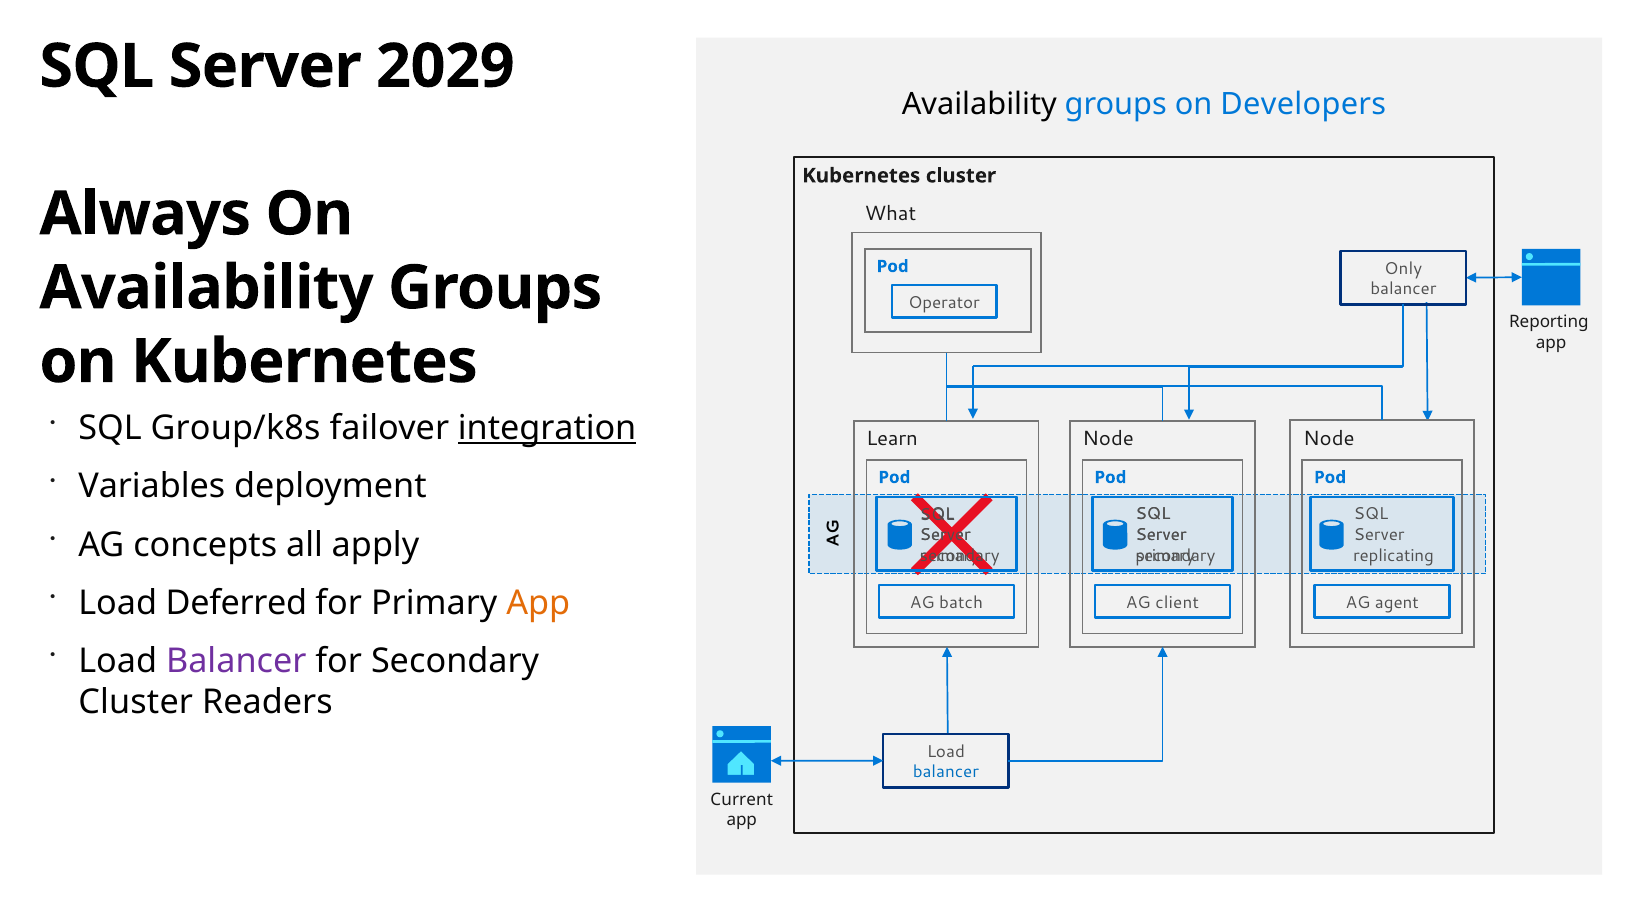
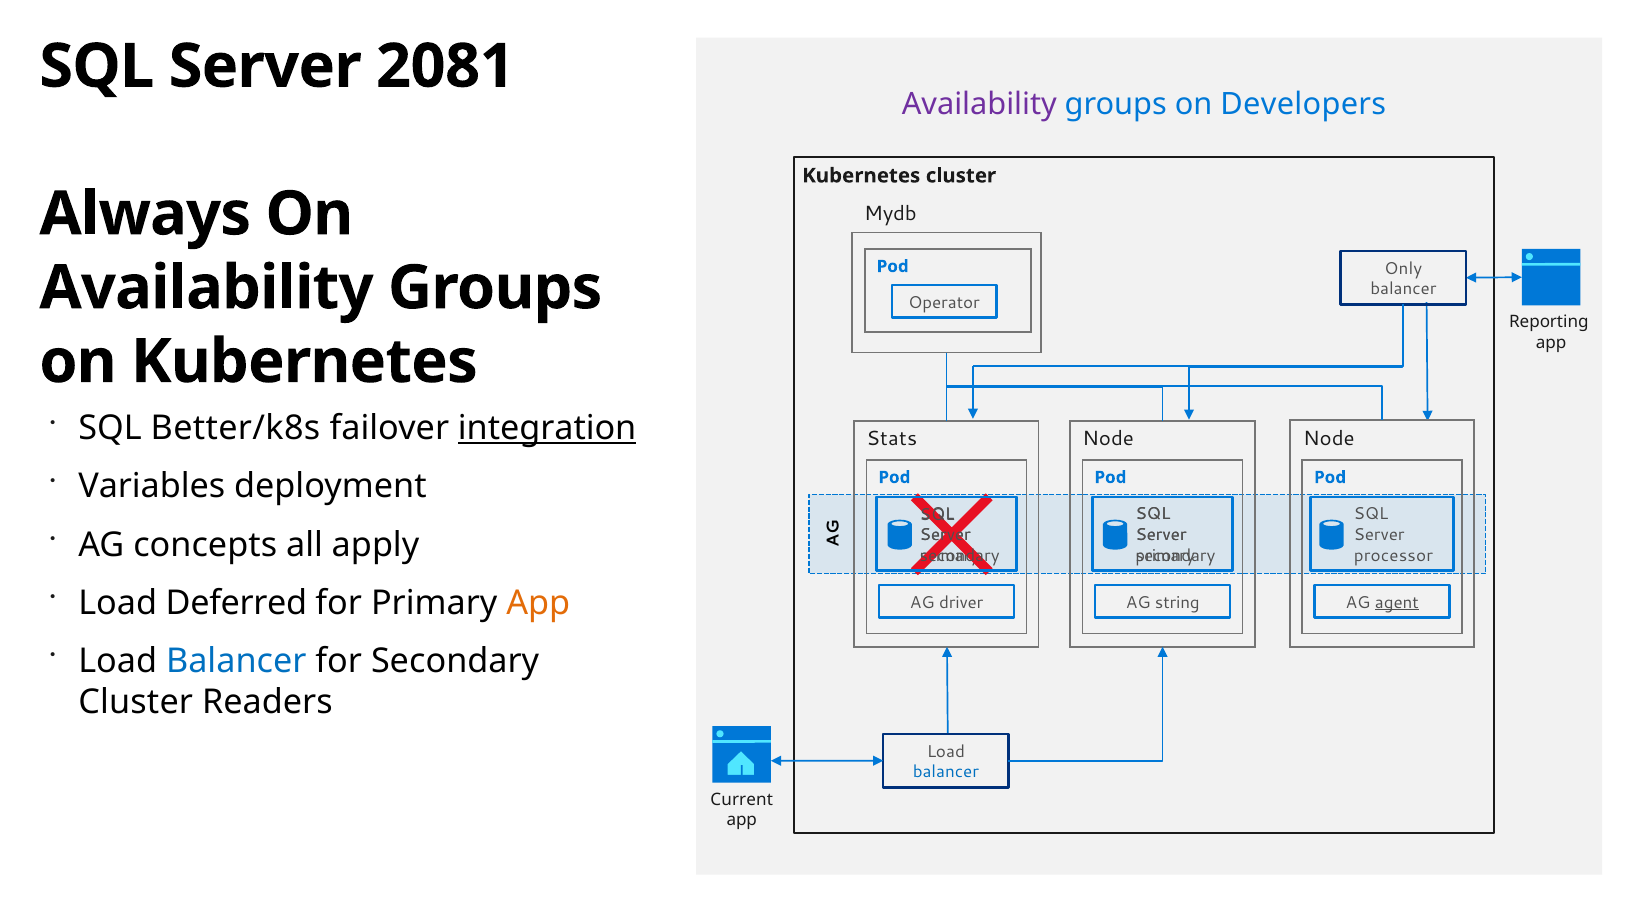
2029: 2029 -> 2081 (445, 66)
Availability colour: black -> purple (979, 105)
What: What -> Mydb (890, 214)
Group/k8s: Group/k8s -> Better/k8s (236, 428)
Learn: Learn -> Stats (892, 438)
replicating: replicating -> processor (1393, 555)
batch: batch -> driver (961, 602)
client: client -> string (1177, 602)
agent underline: none -> present (1397, 602)
Balancer colour: purple -> blue (236, 661)
